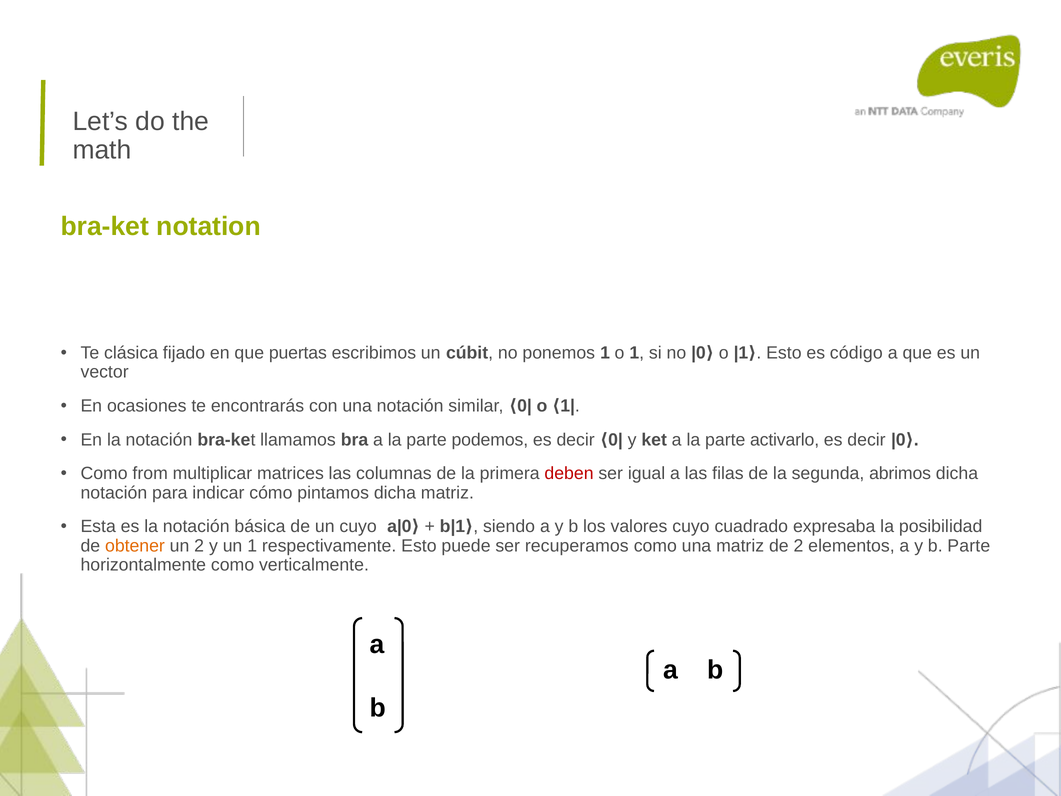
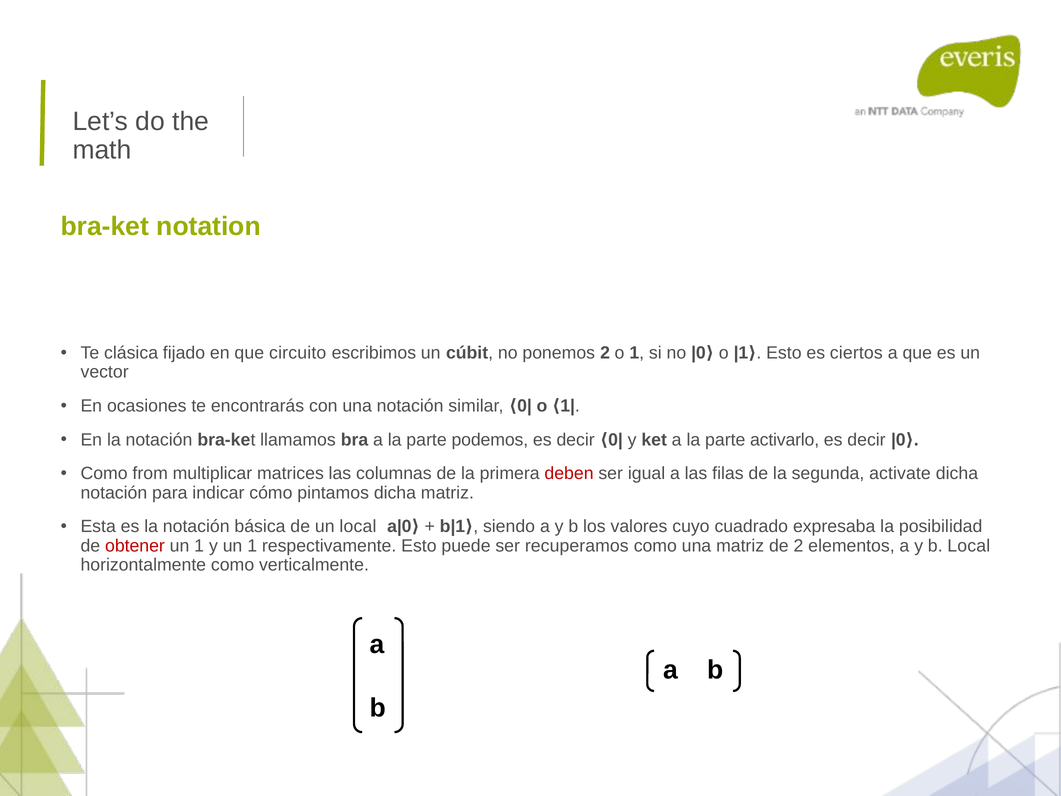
puertas: puertas -> circuito (298, 353)
ponemos 1: 1 -> 2 (605, 353)
código: código -> ciertos (856, 353)
abrimos: abrimos -> activate (900, 473)
un cuyo: cuyo -> local (358, 526)
obtener colour: orange -> red (135, 546)
2: 2 -> 1 (199, 546)
b Parte: Parte -> Local (969, 546)
